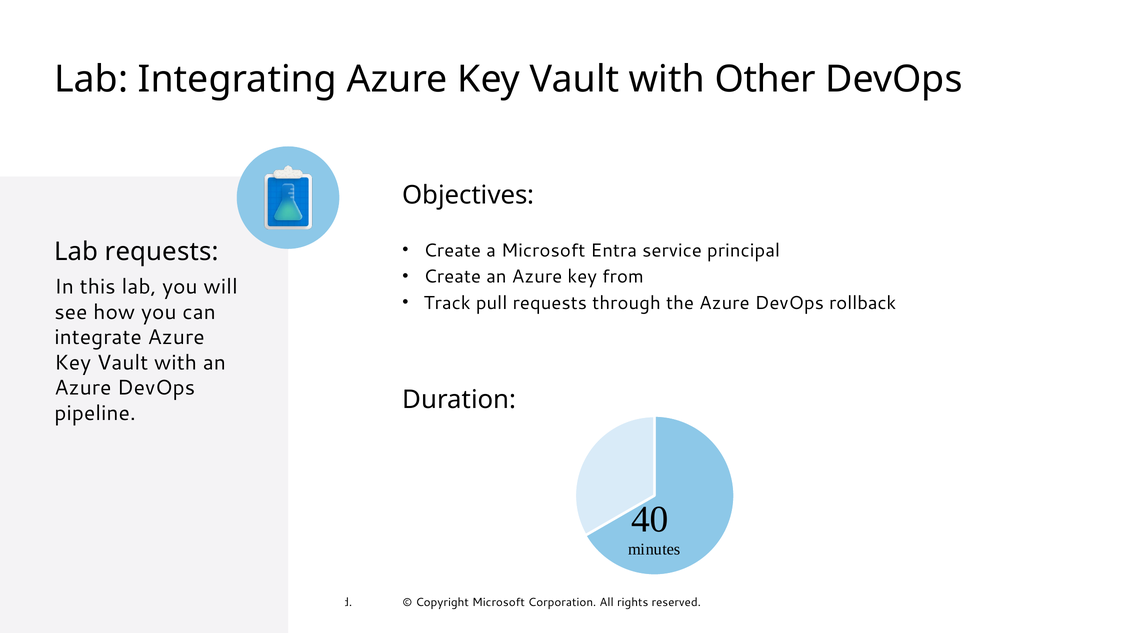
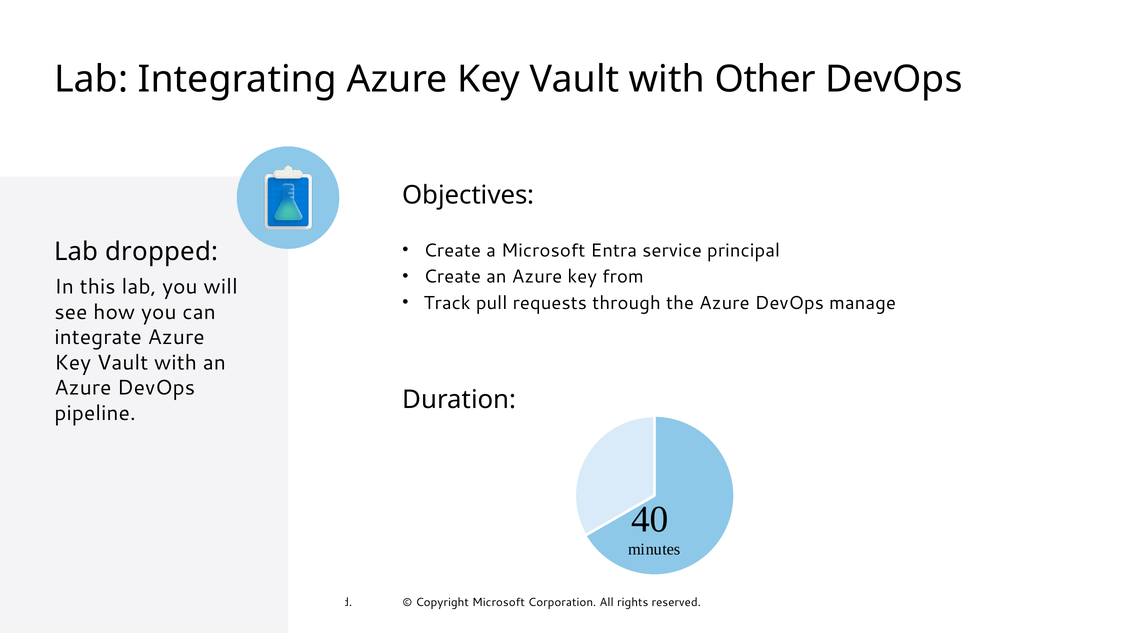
Lab requests: requests -> dropped (162, 252)
rollback: rollback -> manage (863, 303)
